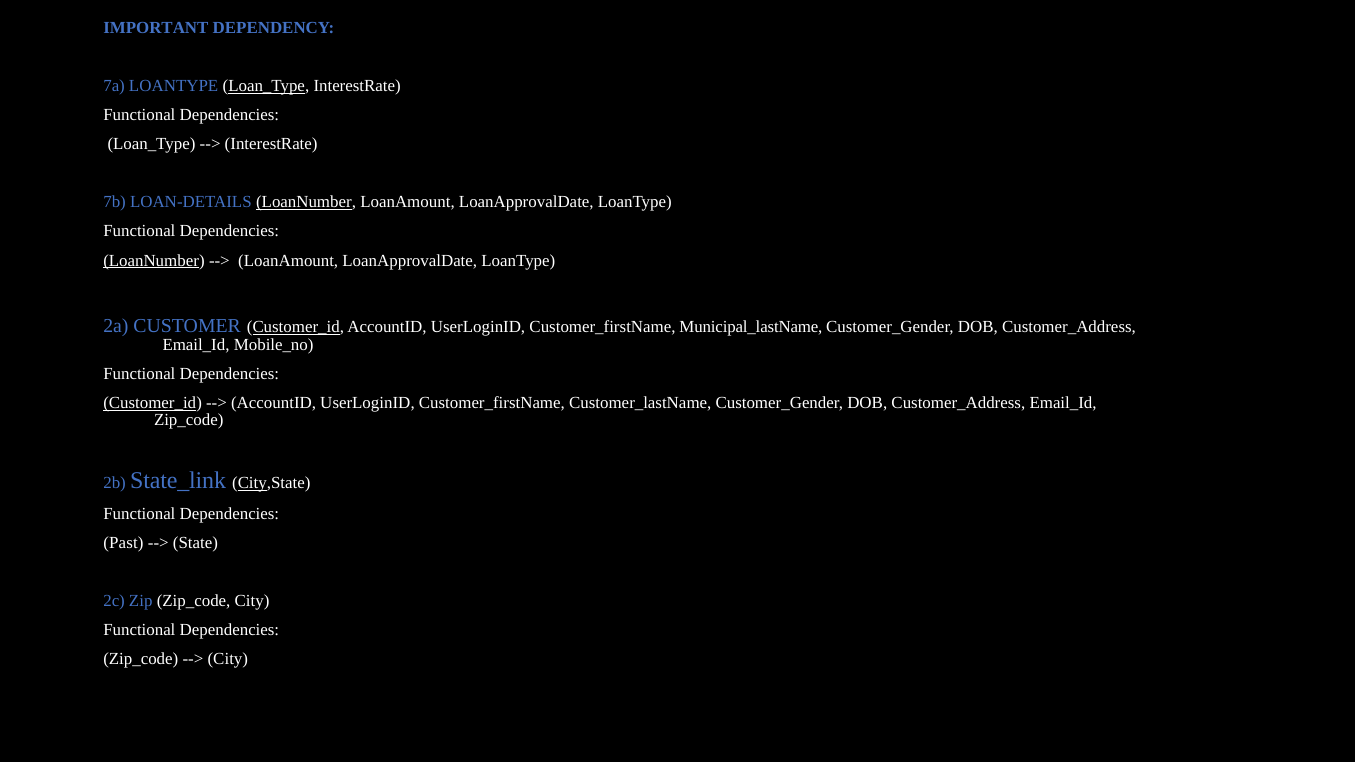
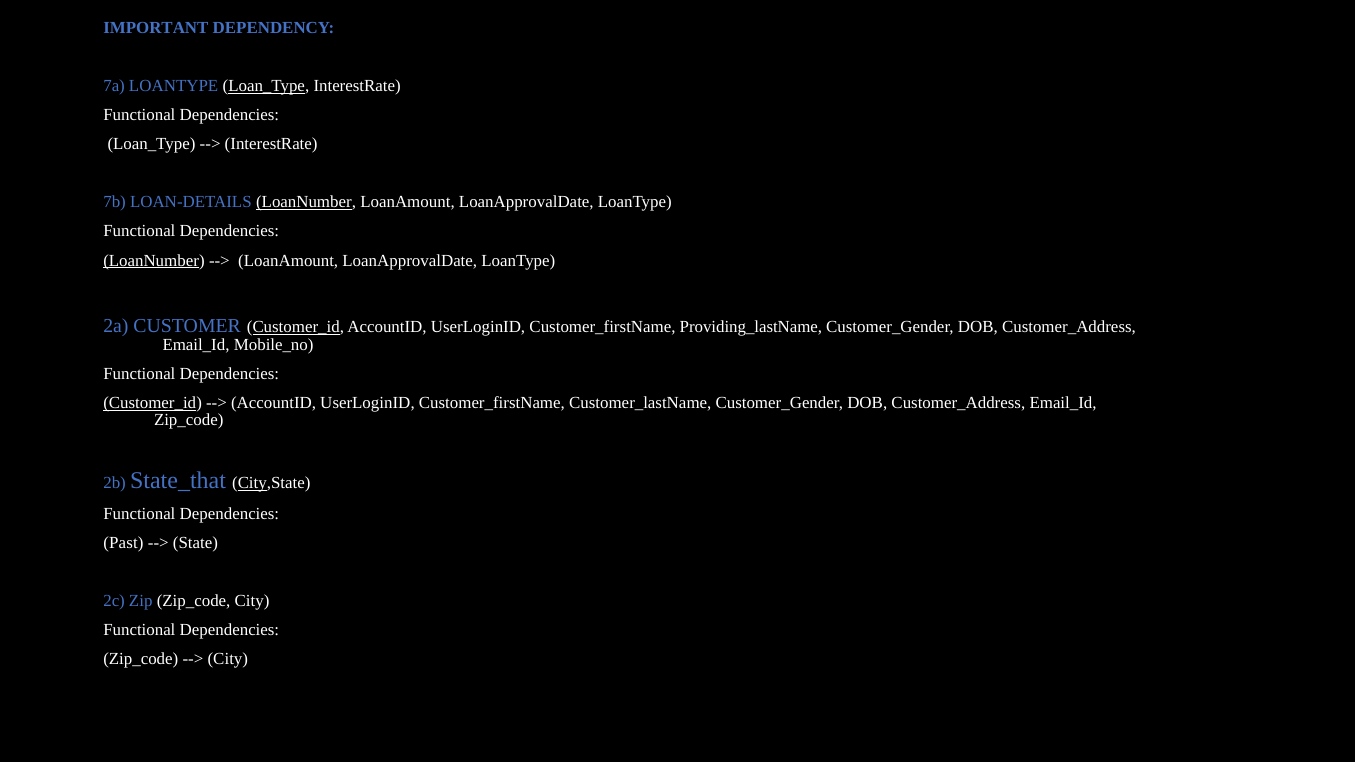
Municipal_lastName: Municipal_lastName -> Providing_lastName (751, 327)
State_link: State_link -> State_that (178, 481)
